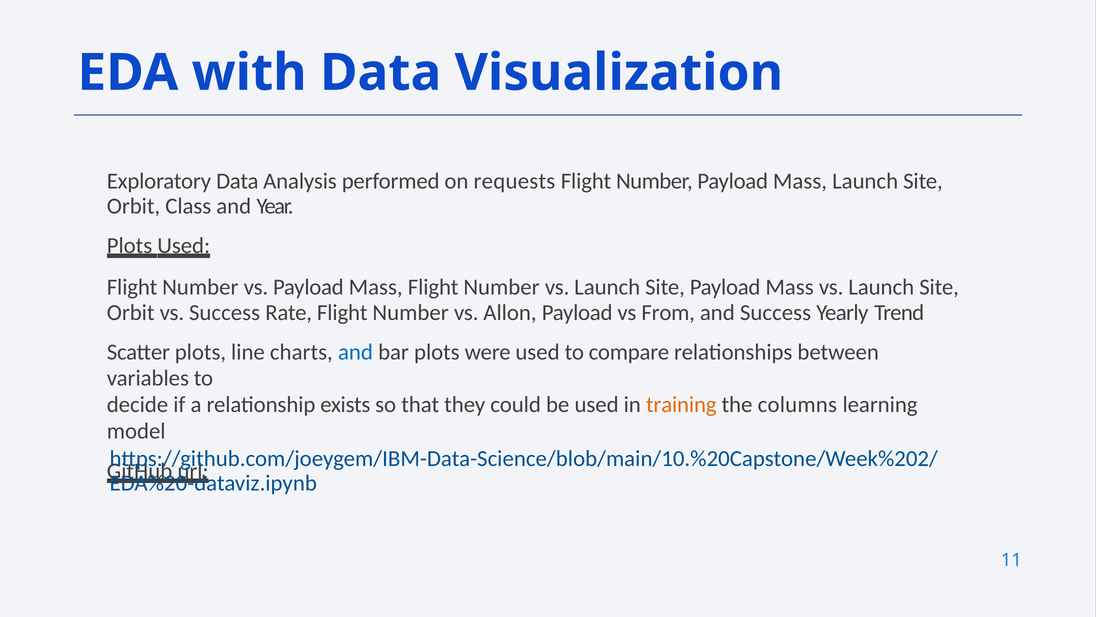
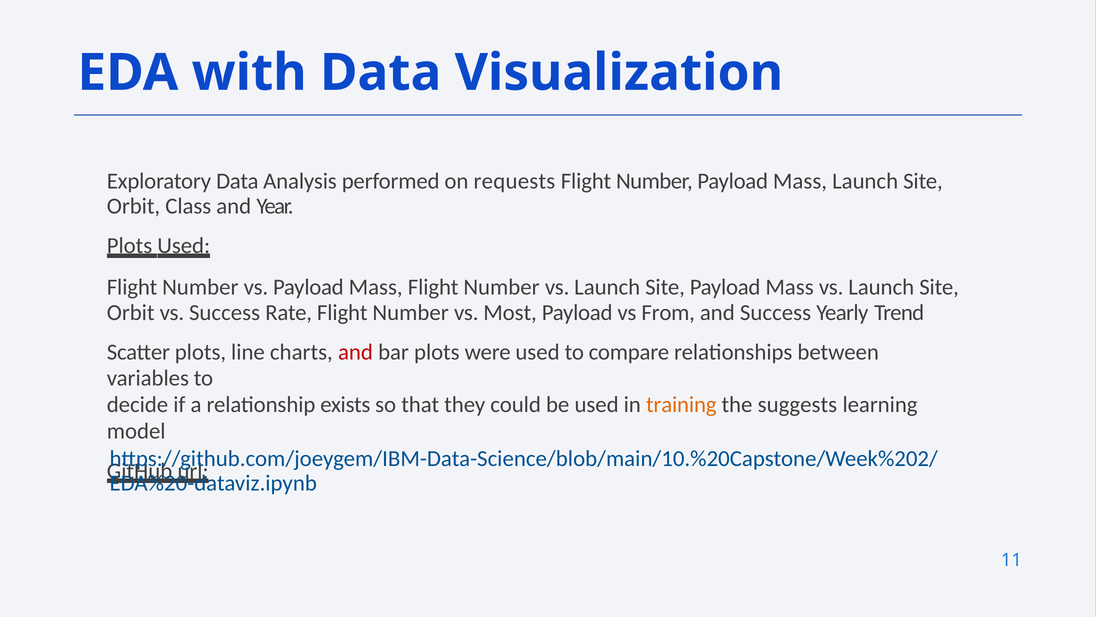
Allon: Allon -> Most (510, 312)
and colour: blue -> red (355, 352)
columns: columns -> suggests (797, 404)
